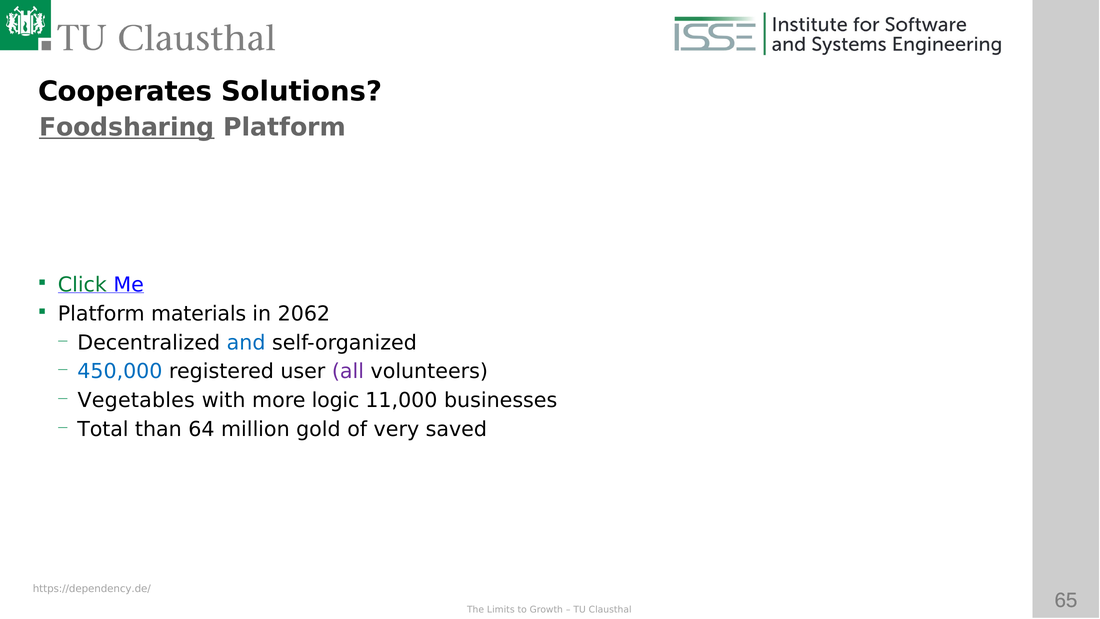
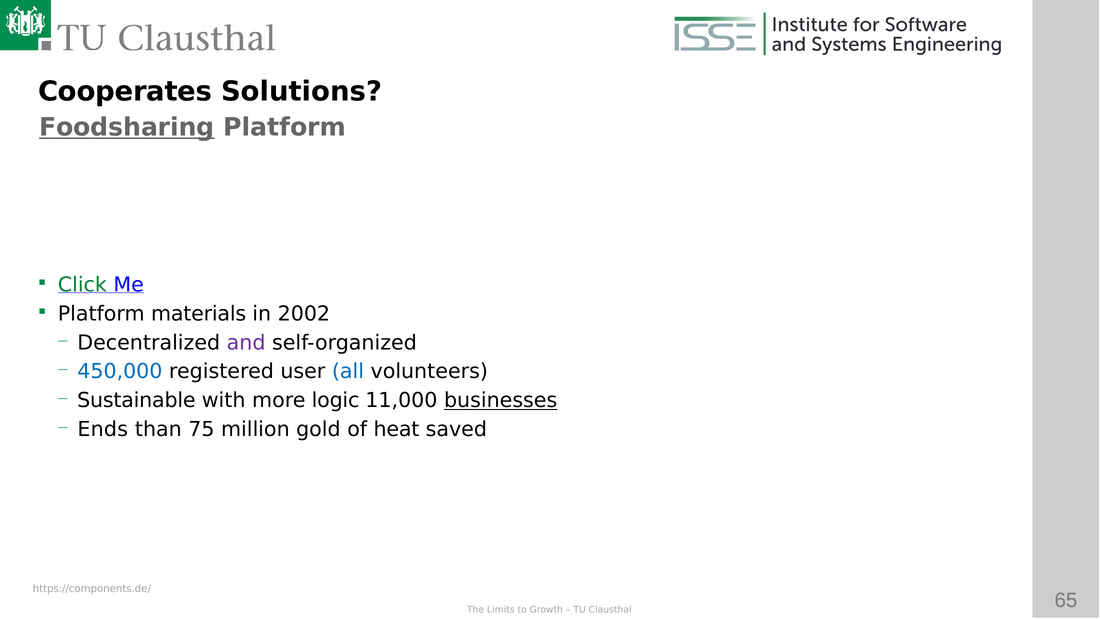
2062: 2062 -> 2002 (304, 314)
and colour: blue -> purple (246, 343)
all colour: purple -> blue (348, 372)
Vegetables: Vegetables -> Sustainable (136, 400)
businesses underline: none -> present (501, 400)
Total: Total -> Ends (103, 429)
64: 64 -> 75 (201, 429)
very: very -> heat (397, 429)
https://dependency.de/: https://dependency.de/ -> https://components.de/ (92, 588)
